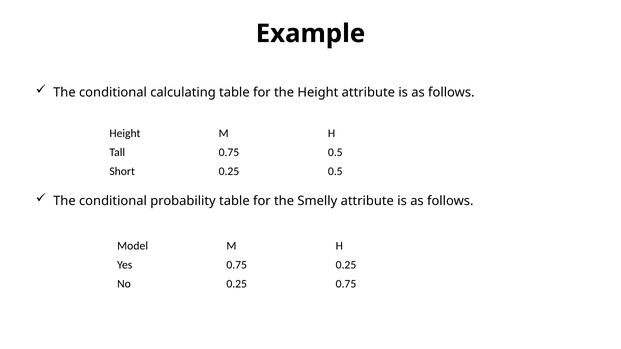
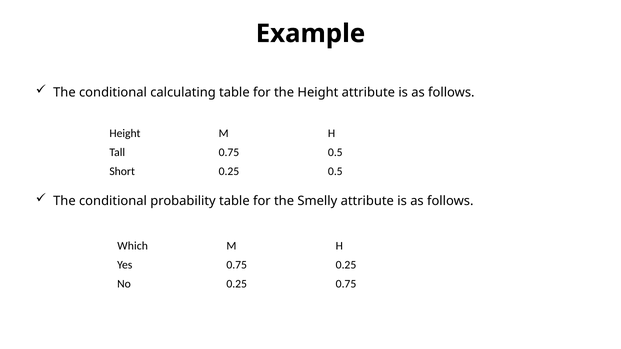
Model: Model -> Which (133, 246)
